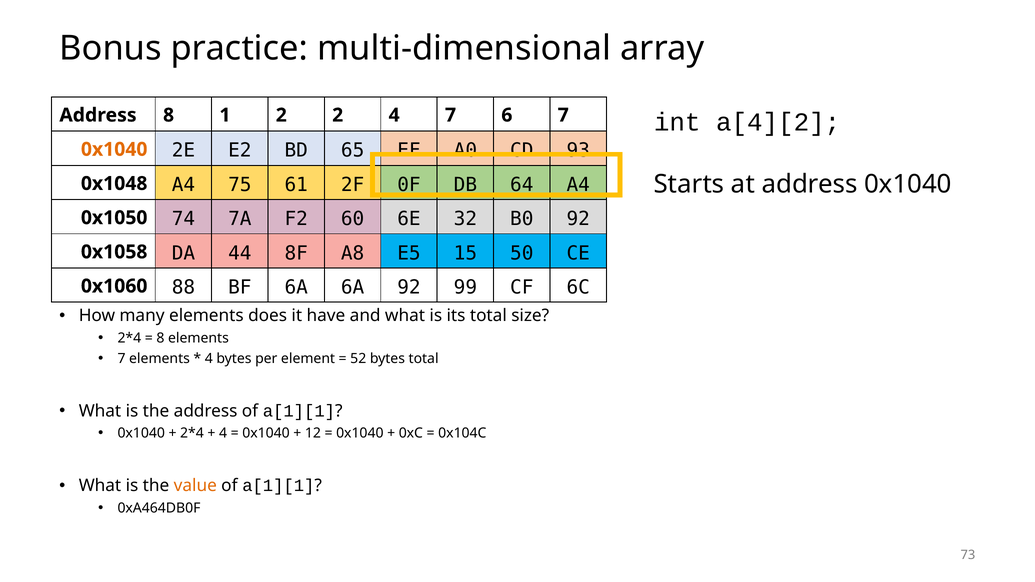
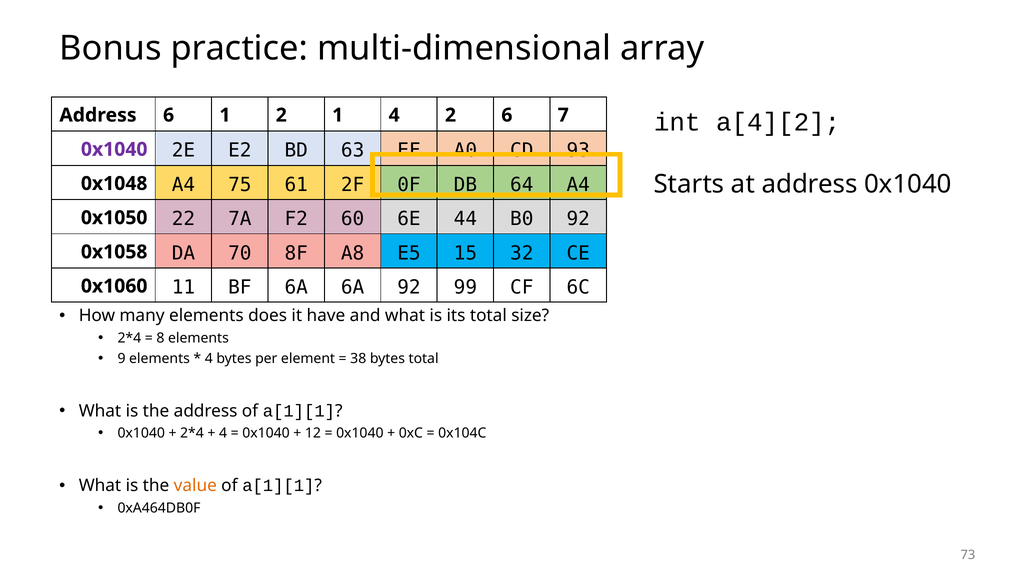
Address 8: 8 -> 6 (169, 115)
2 2: 2 -> 1 (338, 115)
4 7: 7 -> 2 (450, 115)
0x1040 colour: orange -> purple (114, 149)
65: 65 -> 63 (353, 151)
74: 74 -> 22 (183, 219)
32: 32 -> 44 (465, 219)
44: 44 -> 70 (240, 253)
50: 50 -> 32 (522, 253)
88: 88 -> 11 (183, 287)
7: 7 -> 9 (122, 359)
52: 52 -> 38 (358, 359)
